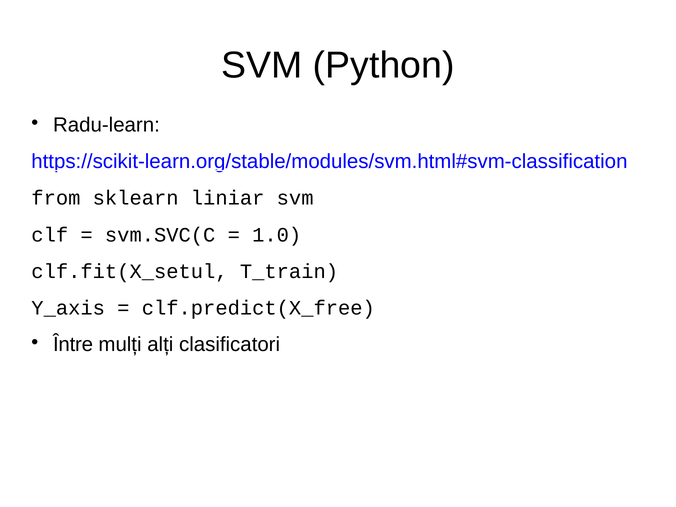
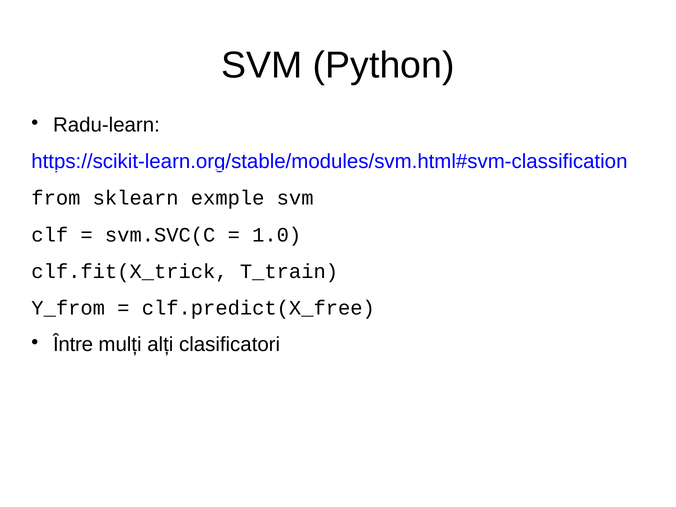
liniar: liniar -> exmple (228, 198)
clf.fit(X_setul: clf.fit(X_setul -> clf.fit(X_trick (130, 271)
Y_axis: Y_axis -> Y_from (68, 308)
